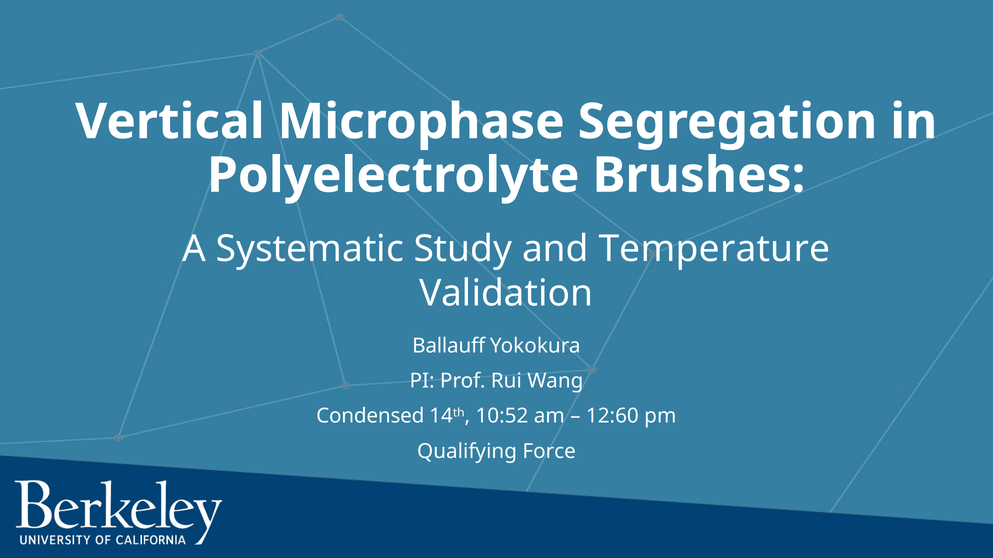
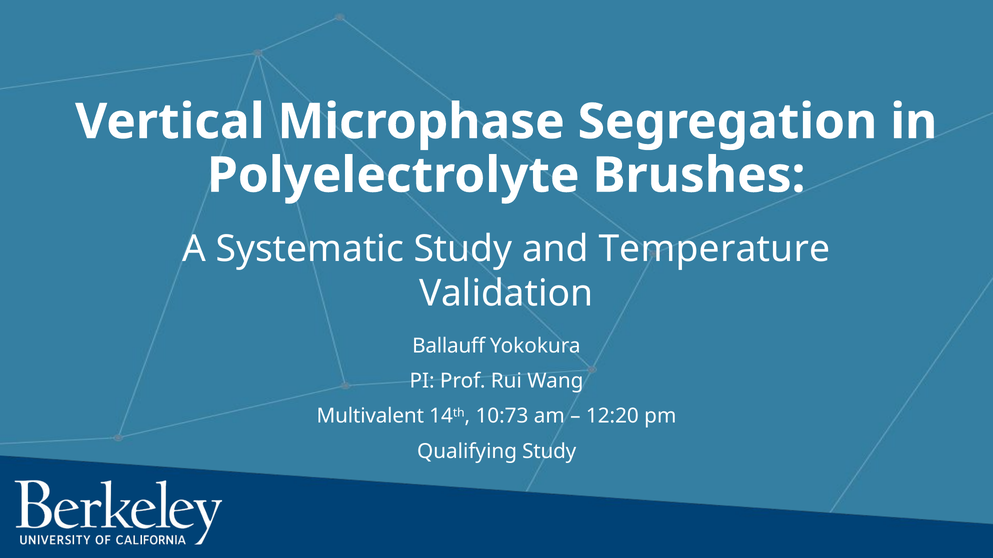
Condensed: Condensed -> Multivalent (370, 417)
10:52: 10:52 -> 10:73 (502, 417)
12:60: 12:60 -> 12:20 (612, 417)
Qualifying Force: Force -> Study (549, 452)
